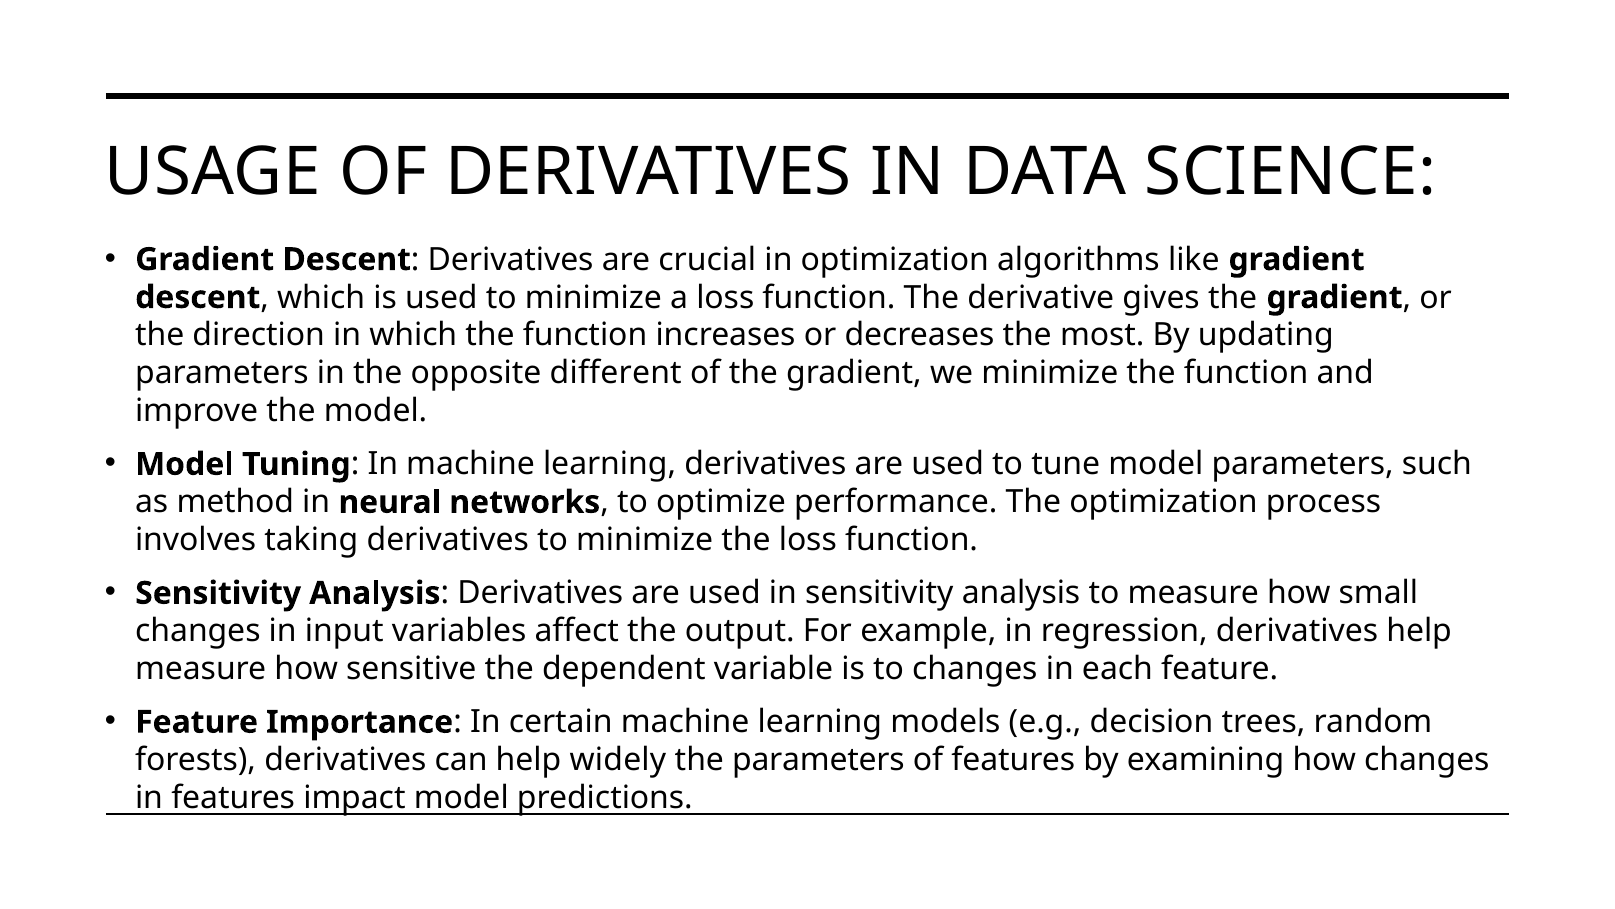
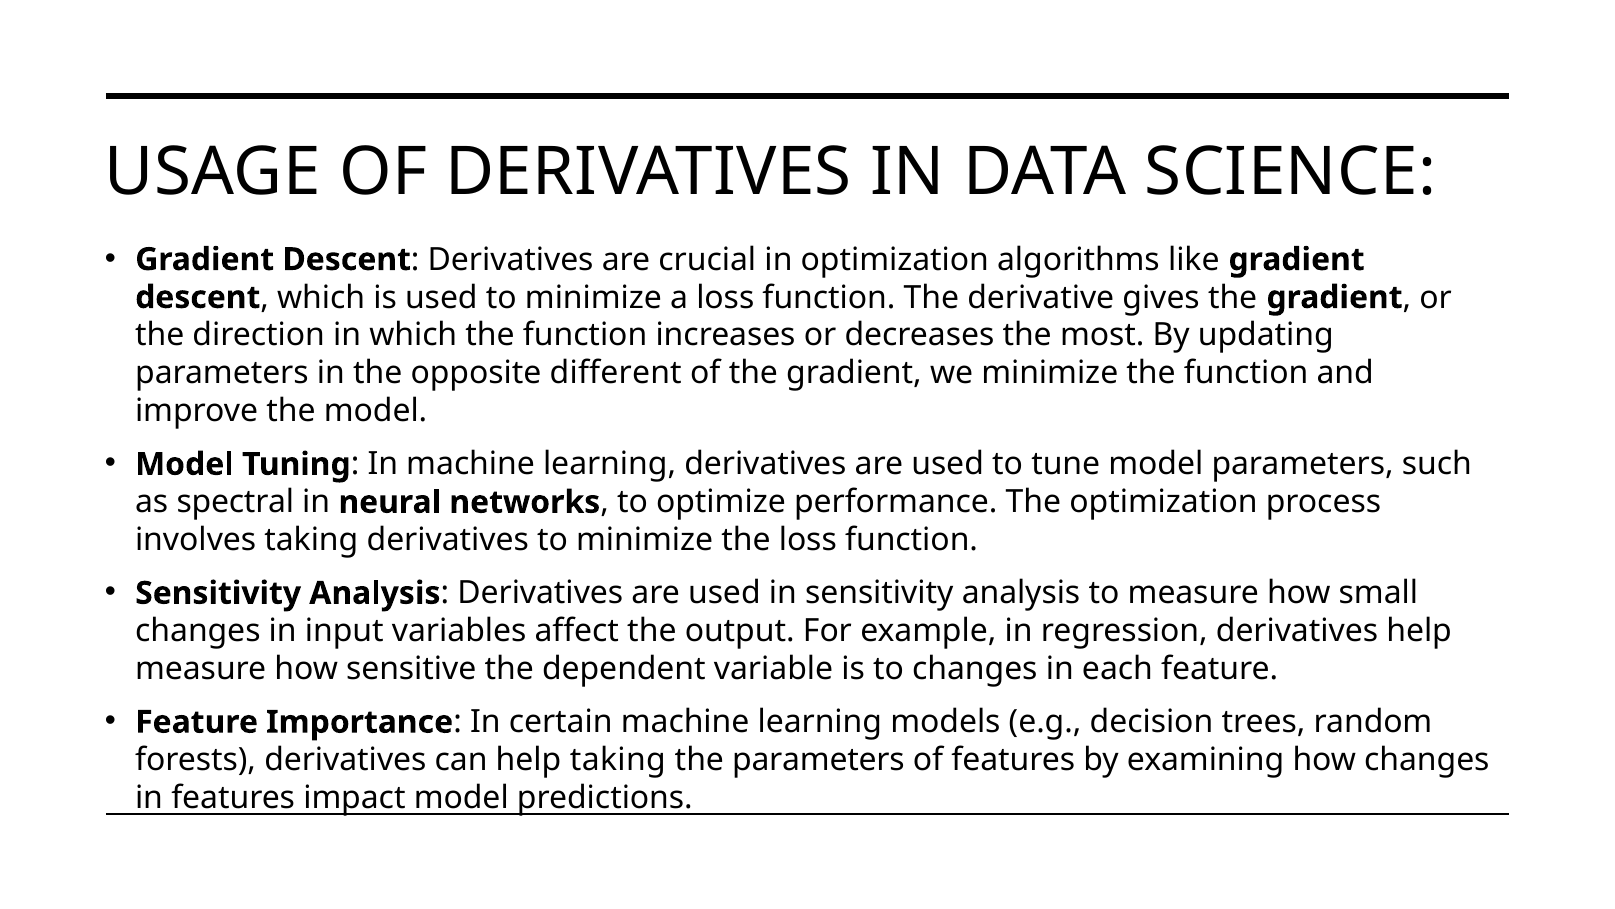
method: method -> spectral (235, 502)
help widely: widely -> taking (618, 760)
